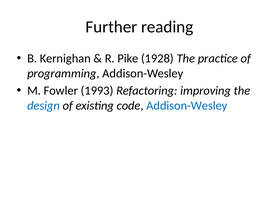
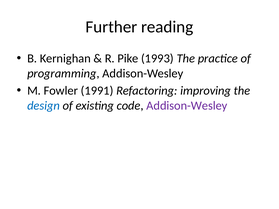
1928: 1928 -> 1993 (157, 59)
1993: 1993 -> 1991 (97, 91)
Addison-Wesley colour: blue -> purple (187, 106)
